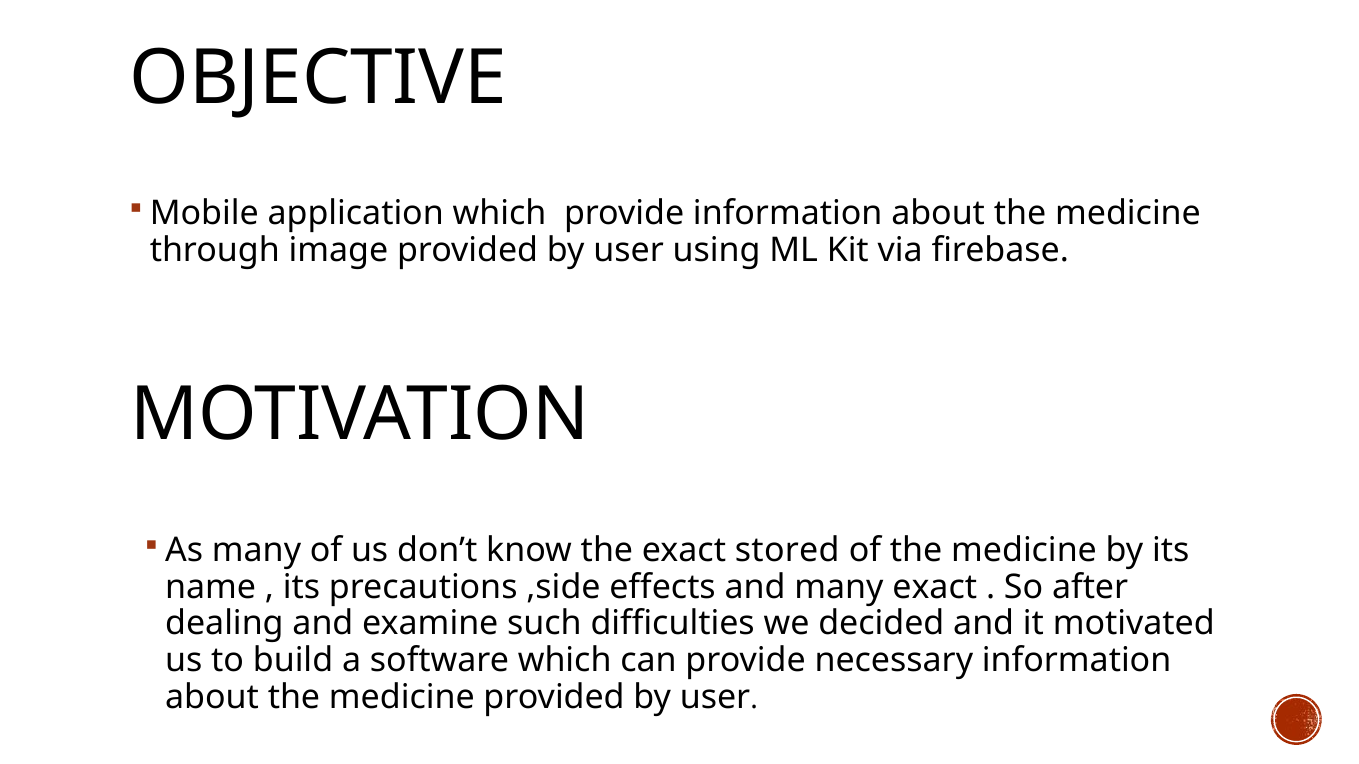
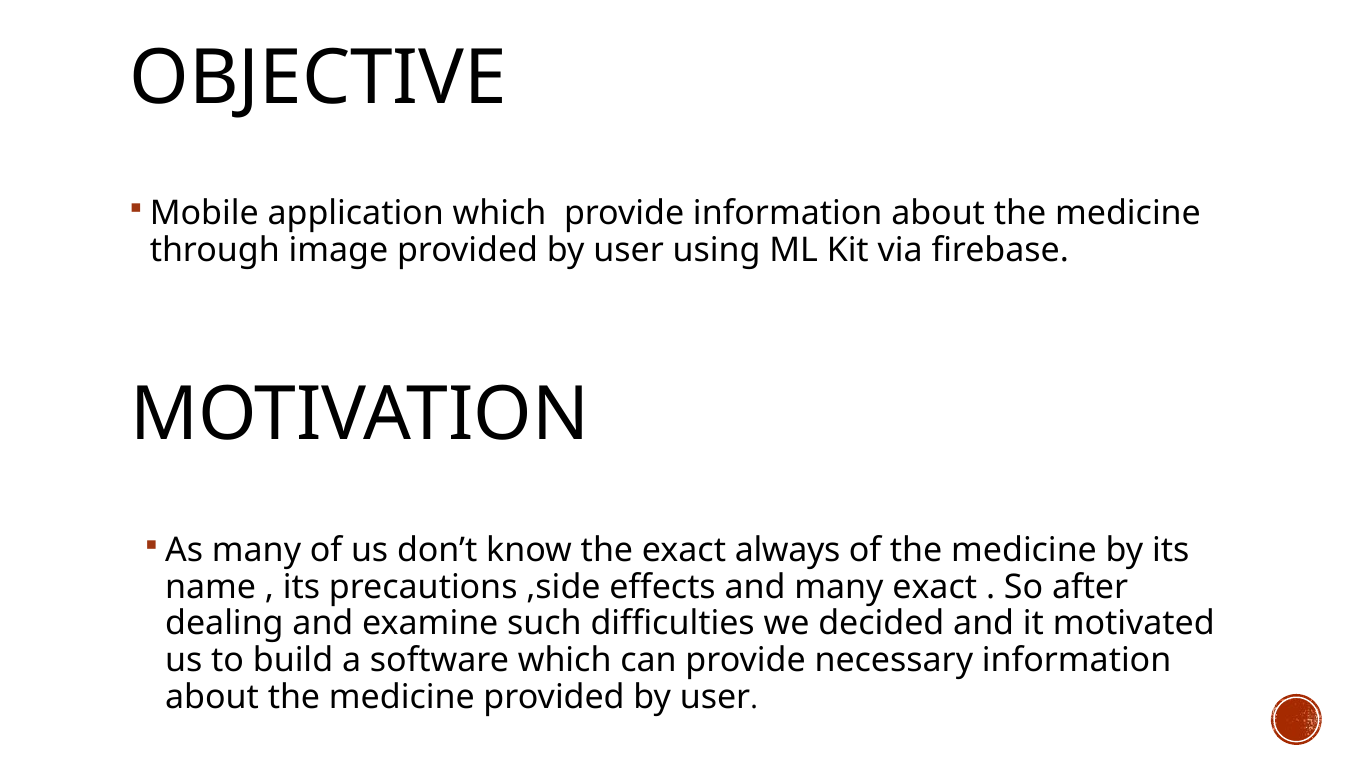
stored: stored -> always (788, 551)
